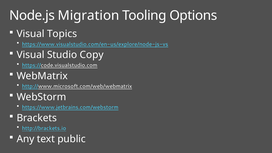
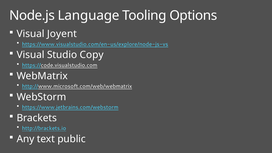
Migration: Migration -> Language (89, 16)
Topics: Topics -> Joyent (62, 34)
